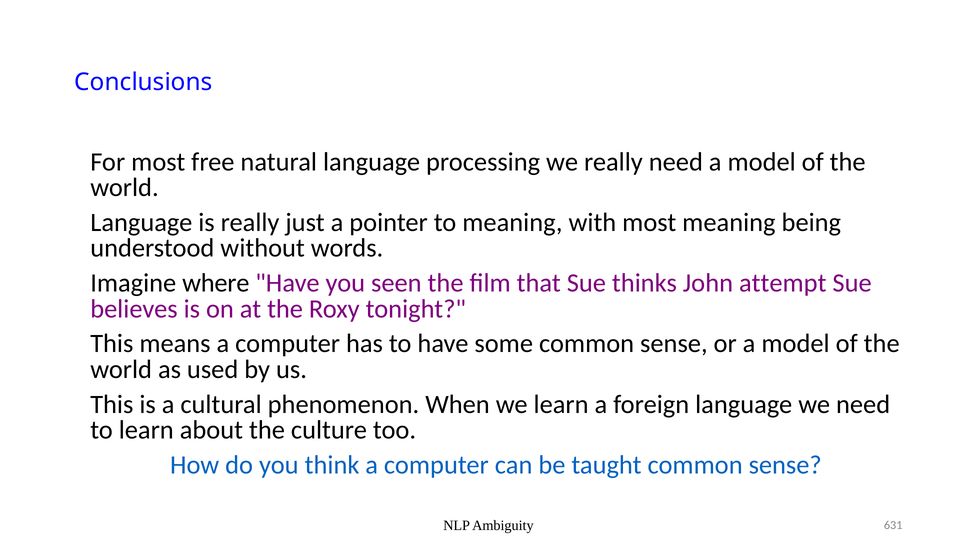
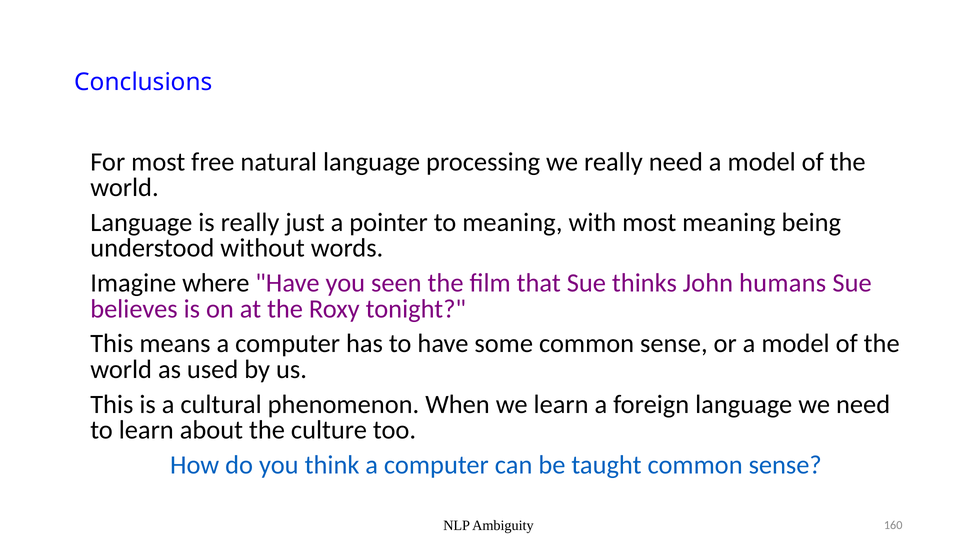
attempt: attempt -> humans (783, 283)
631: 631 -> 160 (893, 525)
